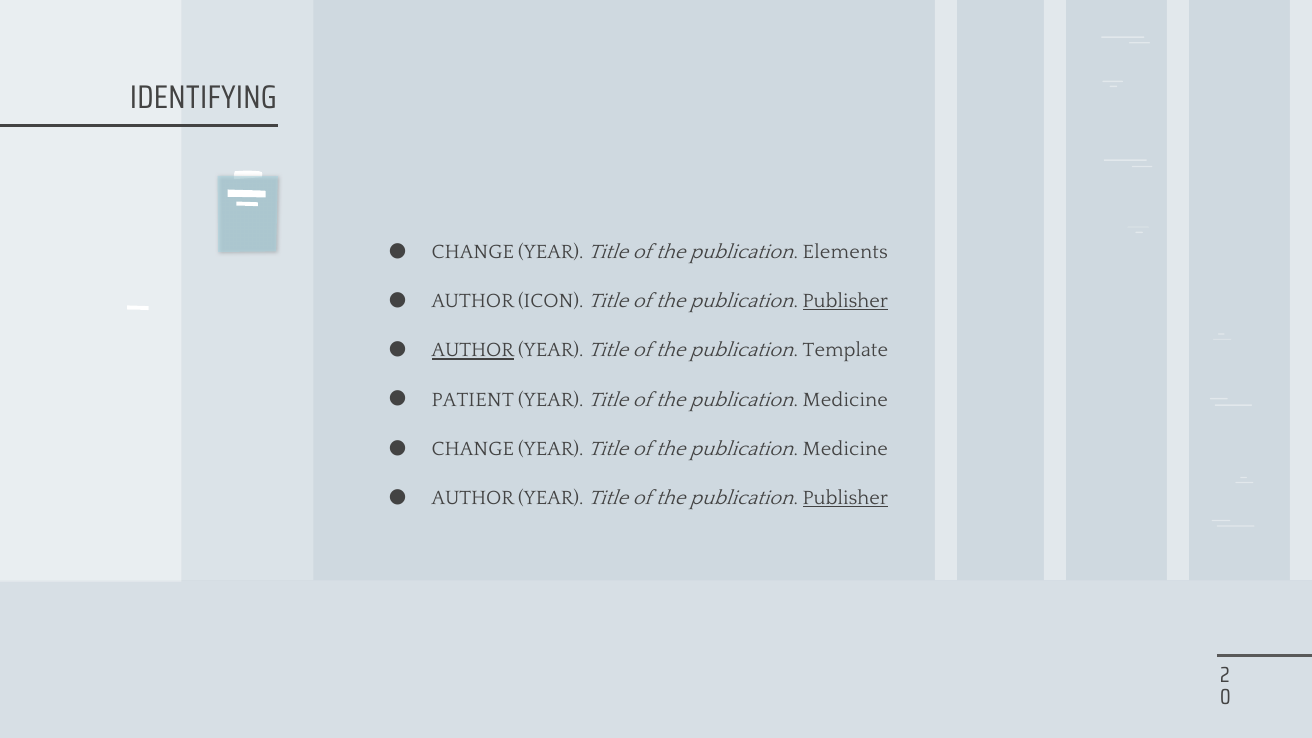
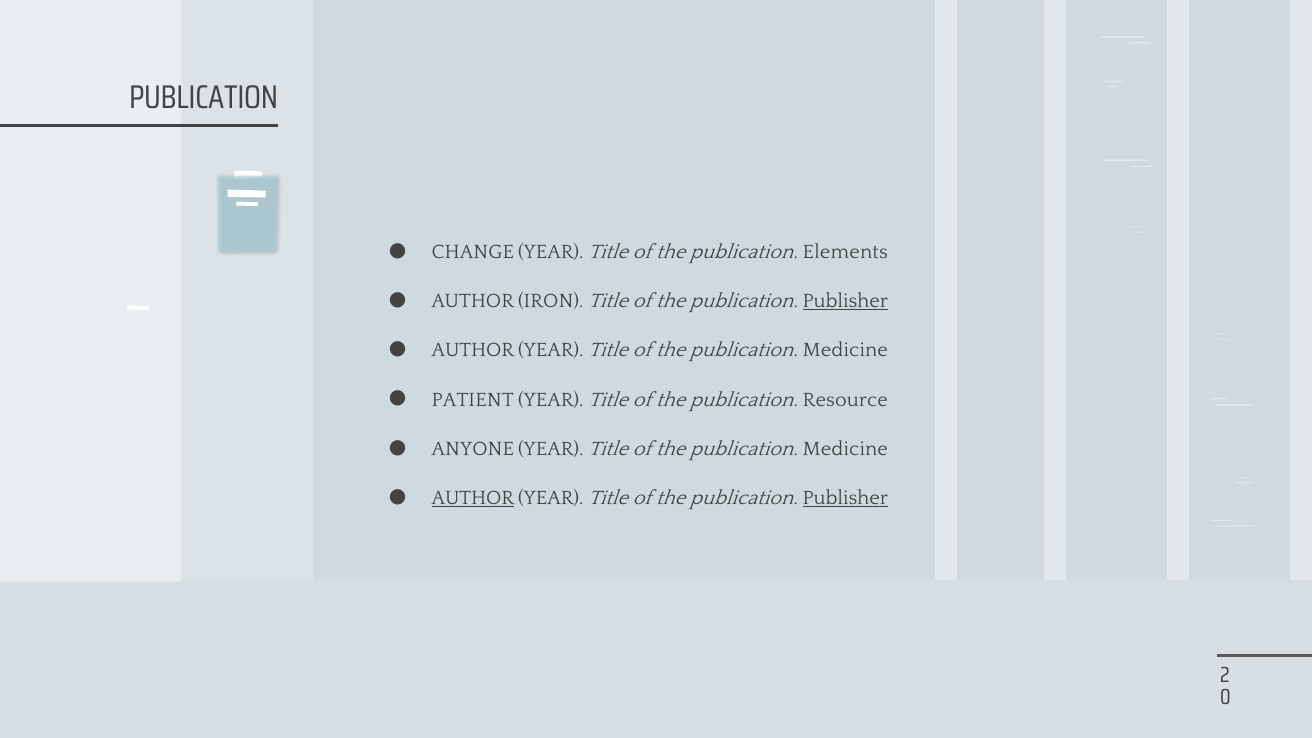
IDENTIFYING: IDENTIFYING -> PUBLICATION (204, 98)
ICON: ICON -> IRON (551, 301)
AUTHOR underline: present -> none (473, 350)
Template: Template -> Medicine (845, 350)
Medicine: Medicine -> Resource (845, 399)
CHANGE: CHANGE -> ANYONE (473, 449)
AUTHOR underline: none -> present (473, 498)
